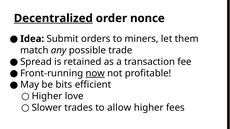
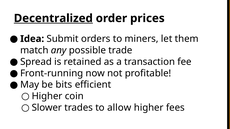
nonce: nonce -> prices (147, 18)
now underline: present -> none (95, 73)
love: love -> coin (74, 96)
